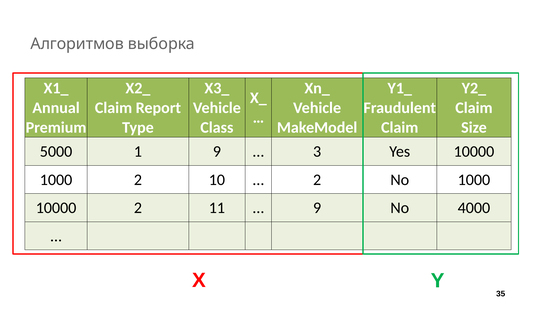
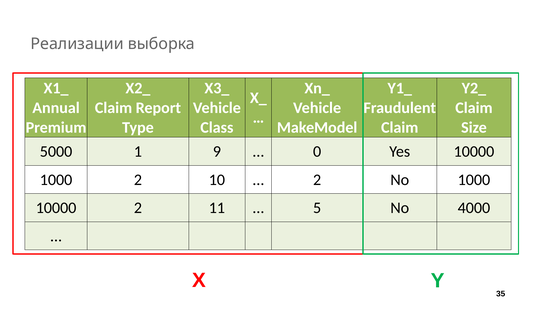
Алгоритмов: Алгоритмов -> Реализации (77, 44)
3: 3 -> 0 (317, 151)
9: 9 -> 5 (317, 208)
